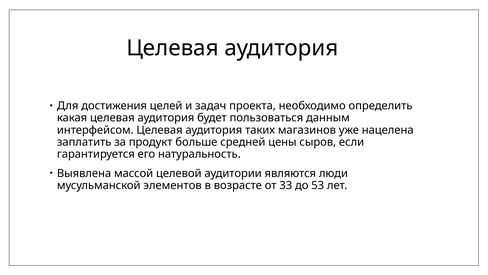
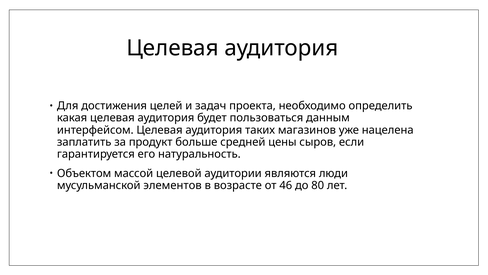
Выявлена: Выявлена -> Объектом (84, 173)
33: 33 -> 46 (286, 185)
53: 53 -> 80 (318, 185)
